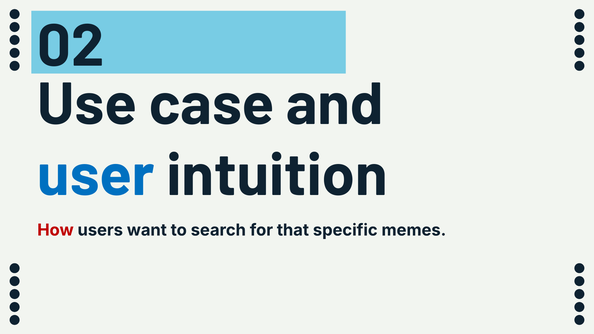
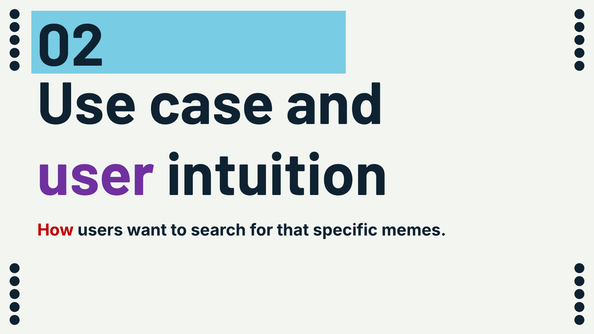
user colour: blue -> purple (96, 176)
